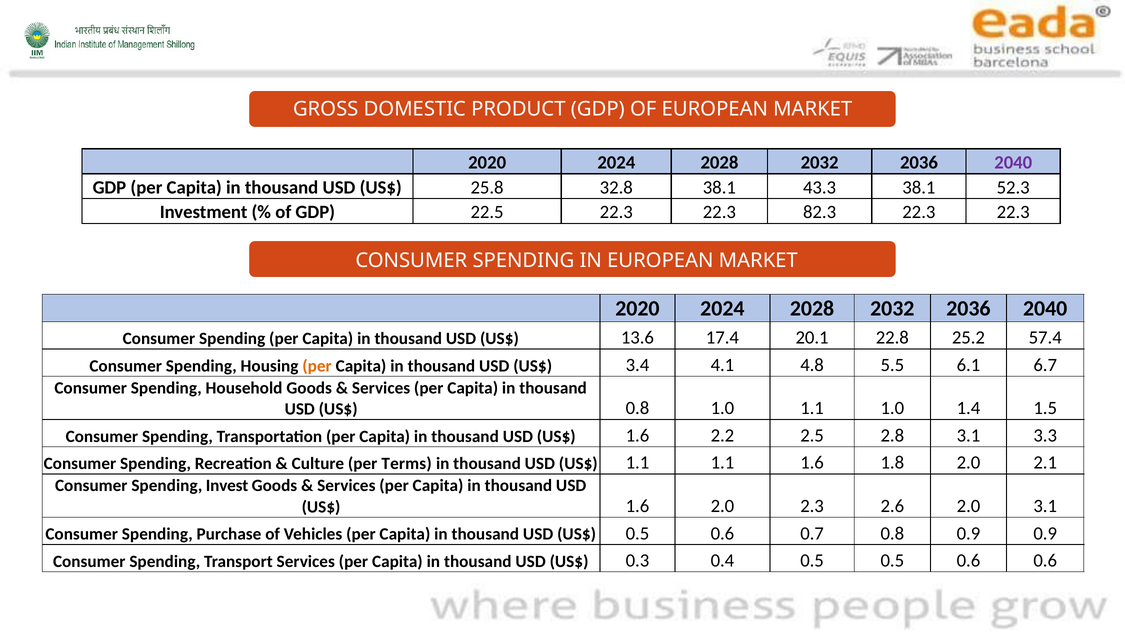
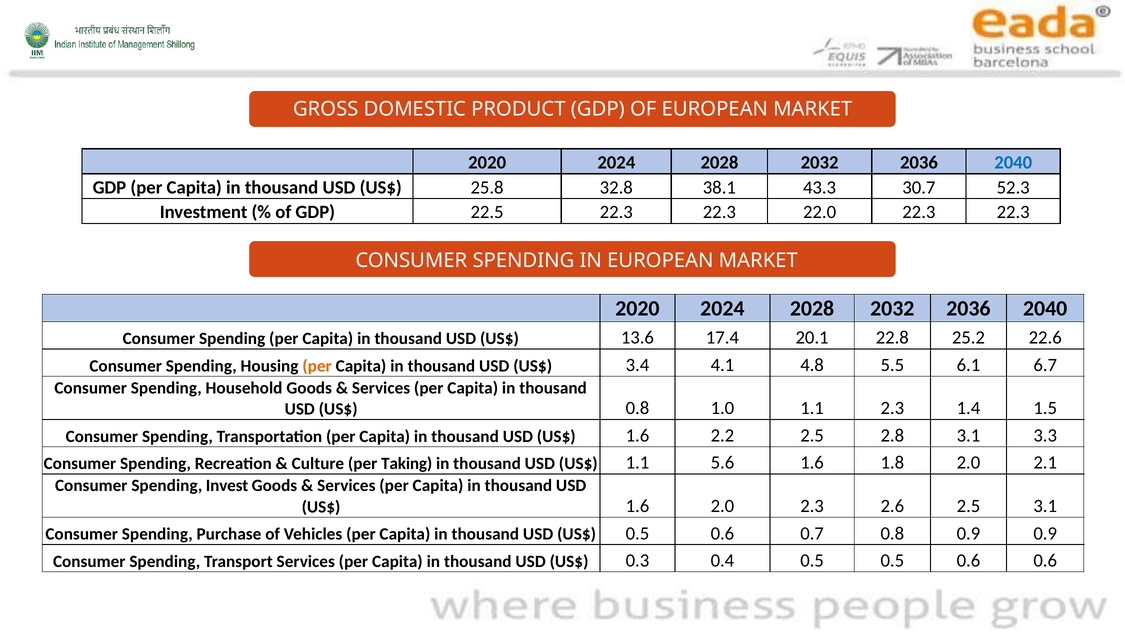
2040 colour: purple -> blue (1013, 162)
43.3 38.1: 38.1 -> 30.7 (919, 187)
82.3: 82.3 -> 22.0 (820, 212)
57.4: 57.4 -> 22.6 (1045, 338)
1.1 1.0: 1.0 -> 2.3 (892, 408)
Terms: Terms -> Taking (407, 464)
1.1 1.1: 1.1 -> 5.6 (722, 463)
2.6 2.0: 2.0 -> 2.5 (968, 506)
